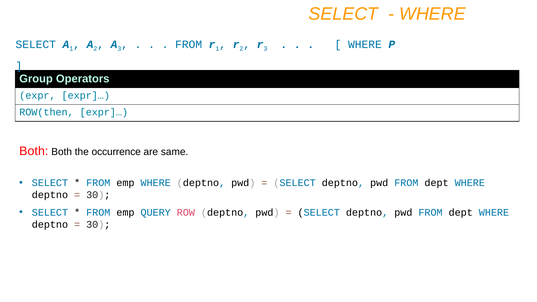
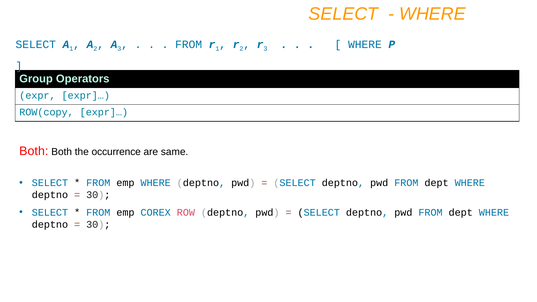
ROW(then: ROW(then -> ROW(copy (46, 112)
QUERY: QUERY -> COREX (156, 212)
